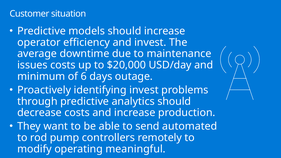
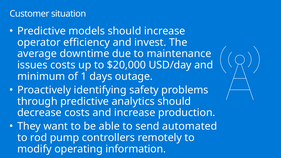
6: 6 -> 1 (84, 76)
identifying invest: invest -> safety (144, 90)
meaningful: meaningful -> information (136, 149)
